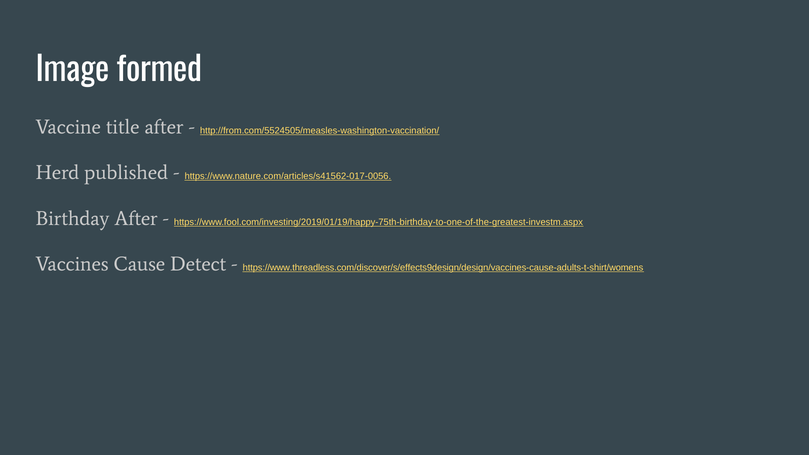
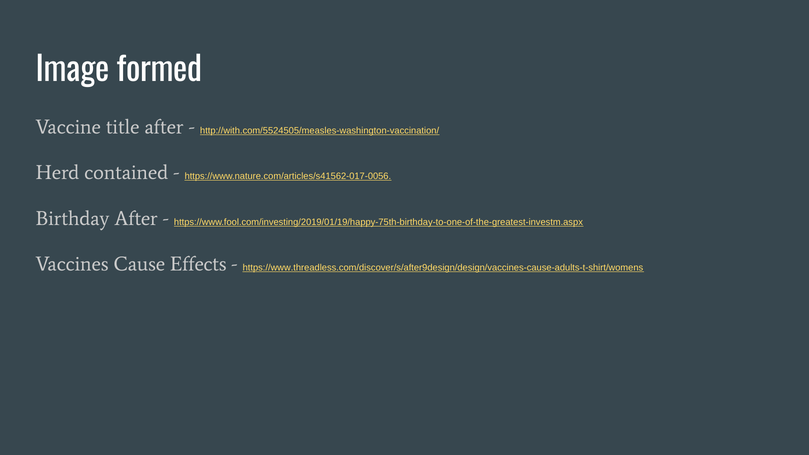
http://from.com/5524505/measles-washington-vaccination/: http://from.com/5524505/measles-washington-vaccination/ -> http://with.com/5524505/measles-washington-vaccination/ (320, 131)
published: published -> contained (126, 173)
Detect: Detect -> Effects (198, 264)
https://www.threadless.com/discover/s/effects9design/design/vaccines-cause-adults-t-shirt/womens: https://www.threadless.com/discover/s/effects9design/design/vaccines-cause-adults-t-shirt/womens -> https://www.threadless.com/discover/s/after9design/design/vaccines-cause-adults-t-shirt/womens (443, 268)
